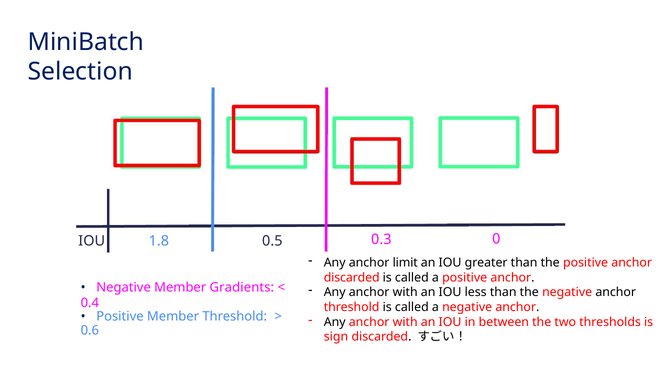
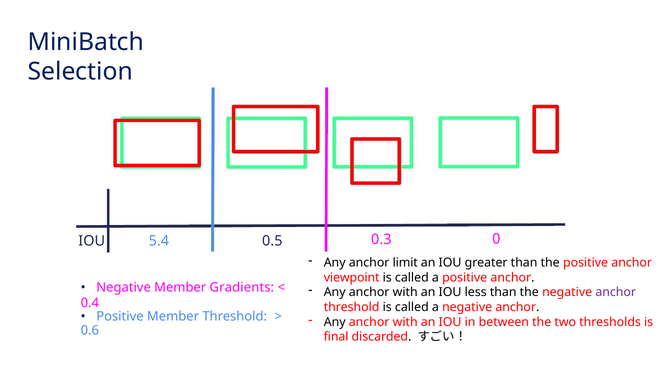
1.8: 1.8 -> 5.4 (159, 241)
discarded: discarded -> viewpoint (352, 277)
anchor colour: black -> purple (616, 292)
sign: sign -> final (336, 337)
